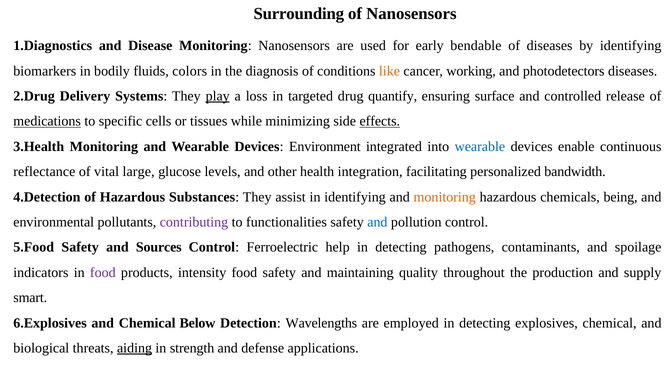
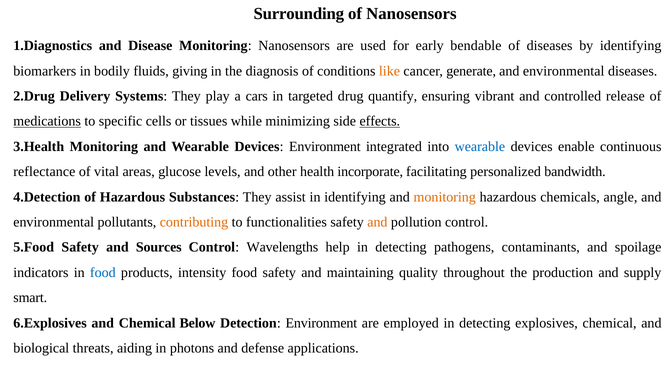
colors: colors -> giving (190, 71)
working: working -> generate (471, 71)
photodetectors: photodetectors -> environmental (564, 71)
play underline: present -> none (218, 96)
loss: loss -> cars (257, 96)
surface: surface -> vibrant (495, 96)
large: large -> areas (139, 171)
integration: integration -> incorporate (370, 171)
being: being -> angle (620, 197)
contributing colour: purple -> orange (194, 222)
and colour: blue -> orange (377, 222)
Ferroelectric: Ferroelectric -> Wavelengths (282, 247)
food colour: purple -> blue (103, 272)
Detection Wavelengths: Wavelengths -> Environment (321, 322)
aiding underline: present -> none (135, 348)
strength: strength -> photons (192, 348)
